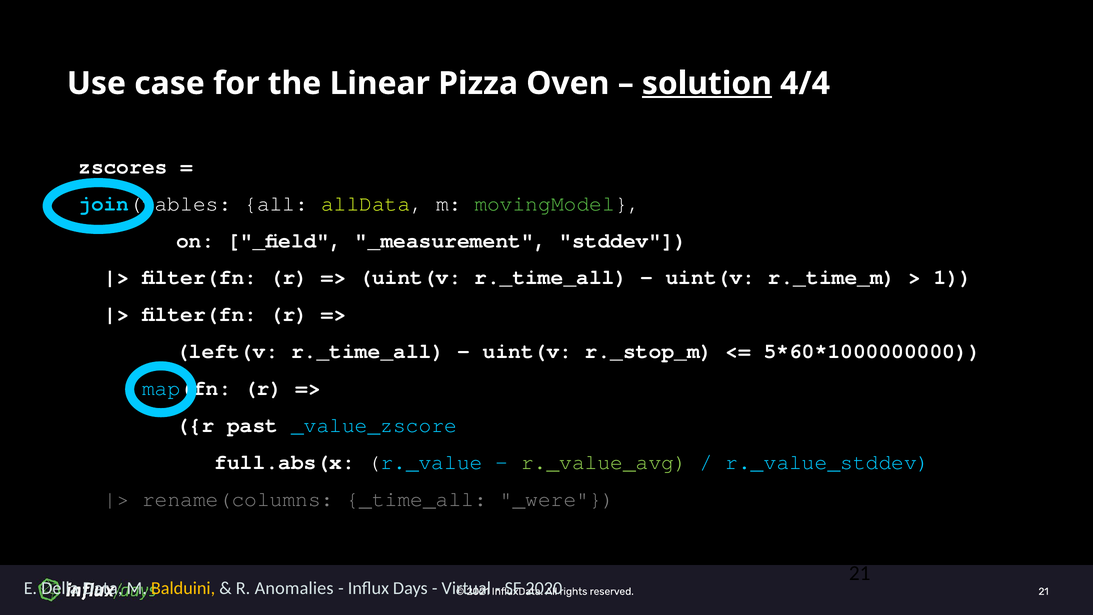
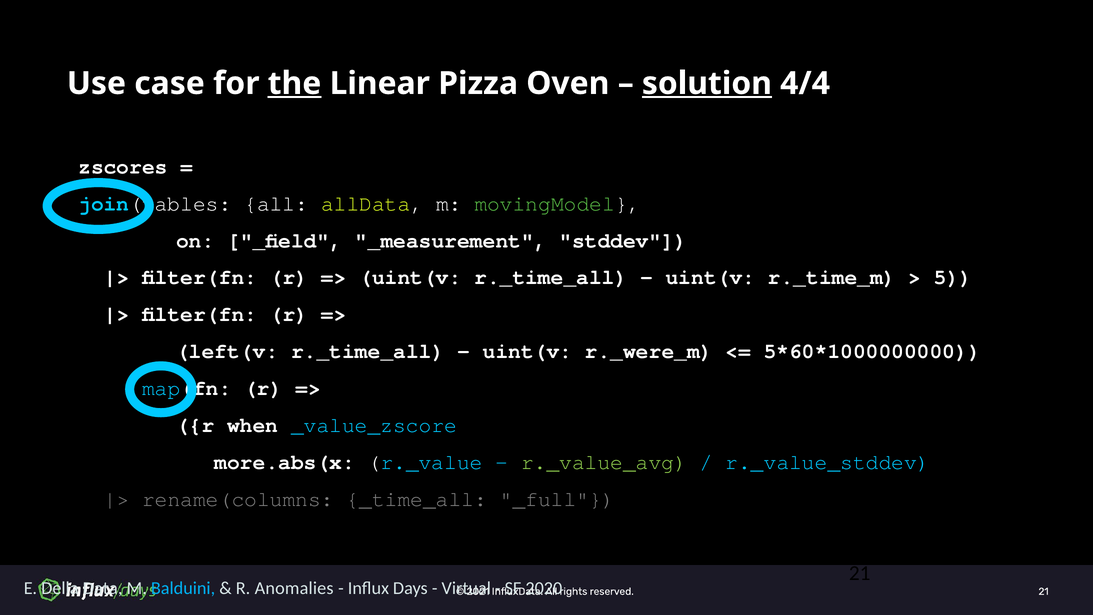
the underline: none -> present (294, 83)
1: 1 -> 5 (953, 277)
r._stop_m: r._stop_m -> r._were_m (649, 351)
past: past -> when (253, 425)
full.abs(x: full.abs(x -> more.abs(x (285, 462)
_were: _were -> _full (557, 499)
Balduini colour: yellow -> light blue (183, 588)
